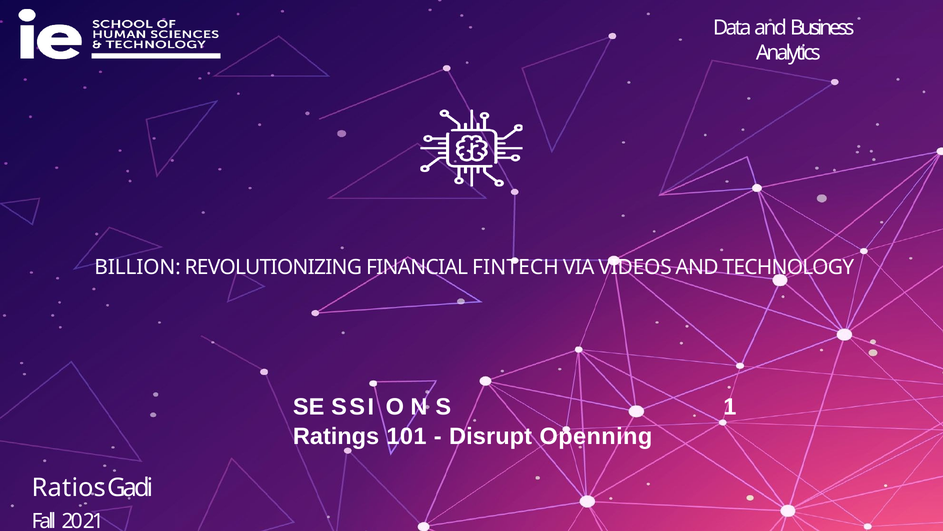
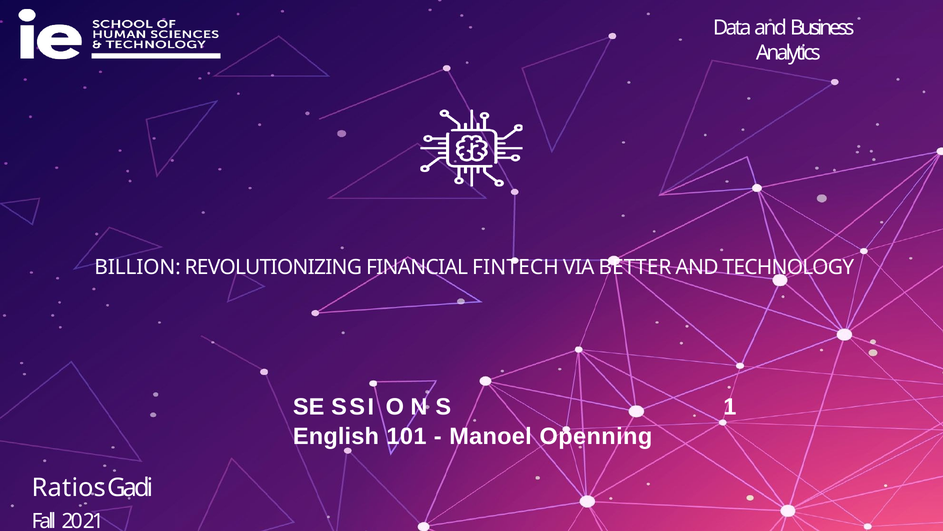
VIDEOS: VIDEOS -> BETTER (635, 267)
Ratings: Ratings -> English (336, 436)
Disrupt: Disrupt -> Manoel (490, 436)
